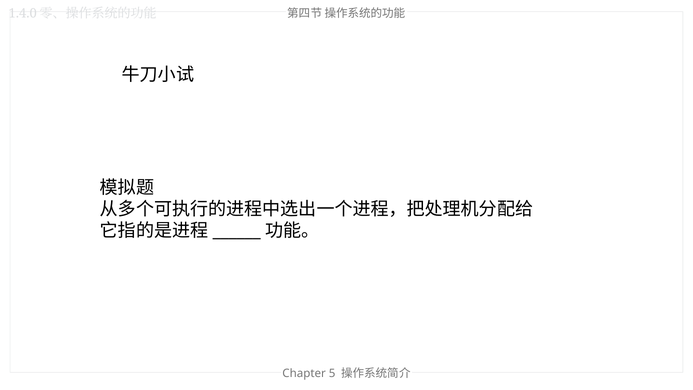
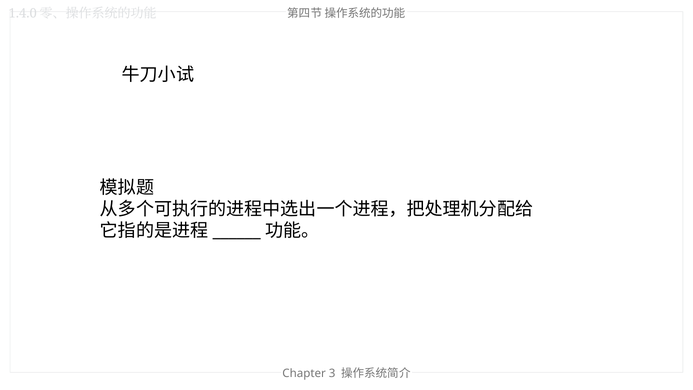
5: 5 -> 3 (332, 373)
